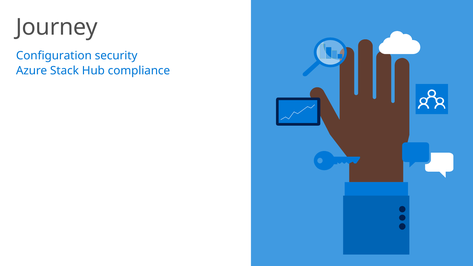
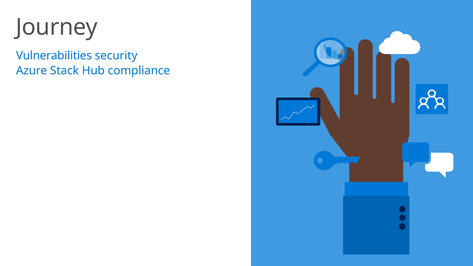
Configuration: Configuration -> Vulnerabilities (54, 56)
